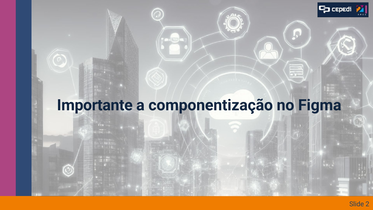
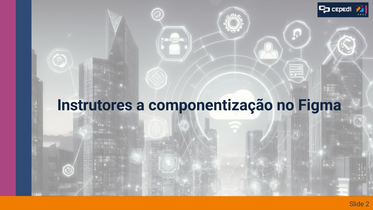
Importante: Importante -> Instrutores (95, 105)
